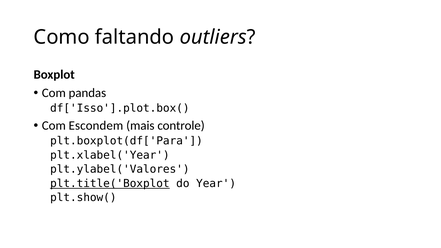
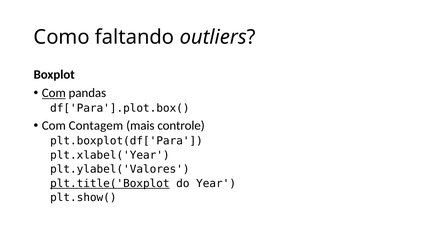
Com underline: none -> present (54, 93)
df['Isso'].plot.box(: df['Isso'].plot.box( -> df['Para'].plot.box( (120, 108)
Escondem: Escondem -> Contagem (96, 126)
